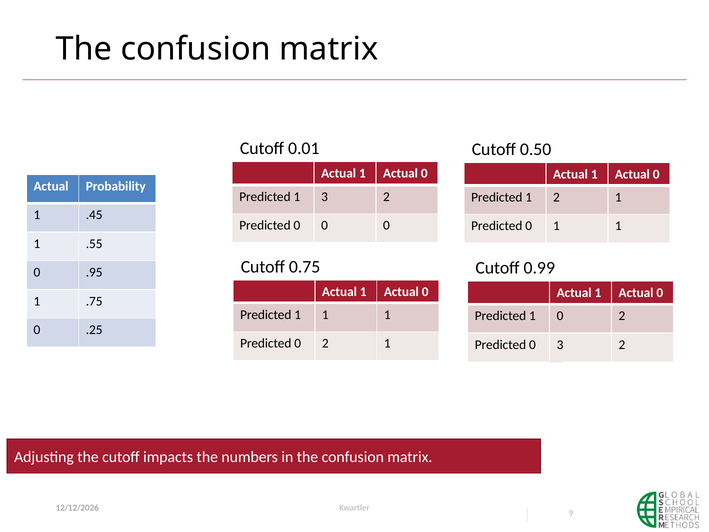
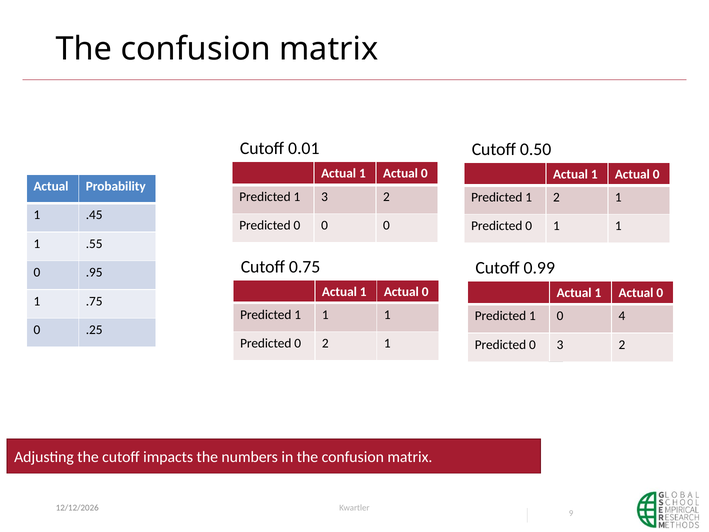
1 0 2: 2 -> 4 (622, 316)
